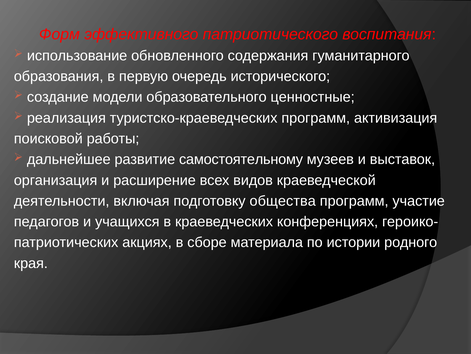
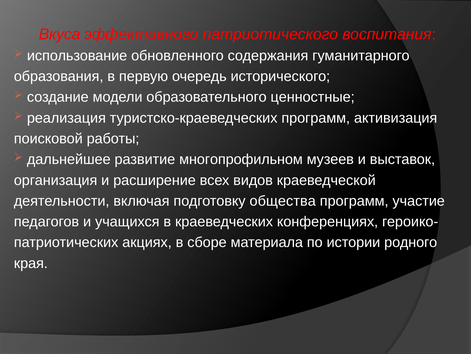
Форм: Форм -> Вкуса (60, 34)
самостоятельному: самостоятельному -> многопрофильном (241, 159)
